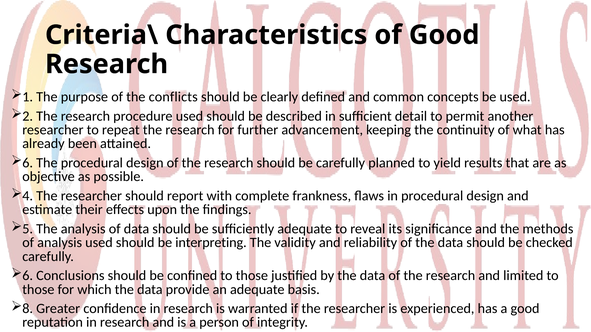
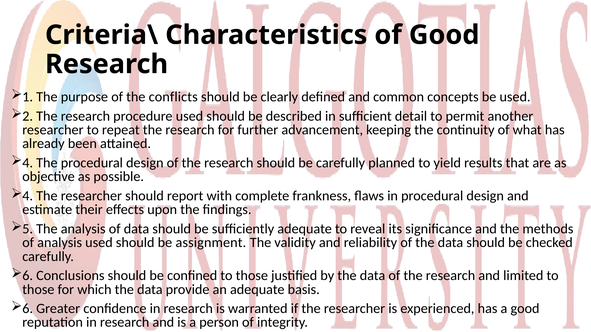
6: 6 -> 4 (28, 163)
interpreting: interpreting -> assignment (211, 243)
8: 8 -> 6 (28, 309)
